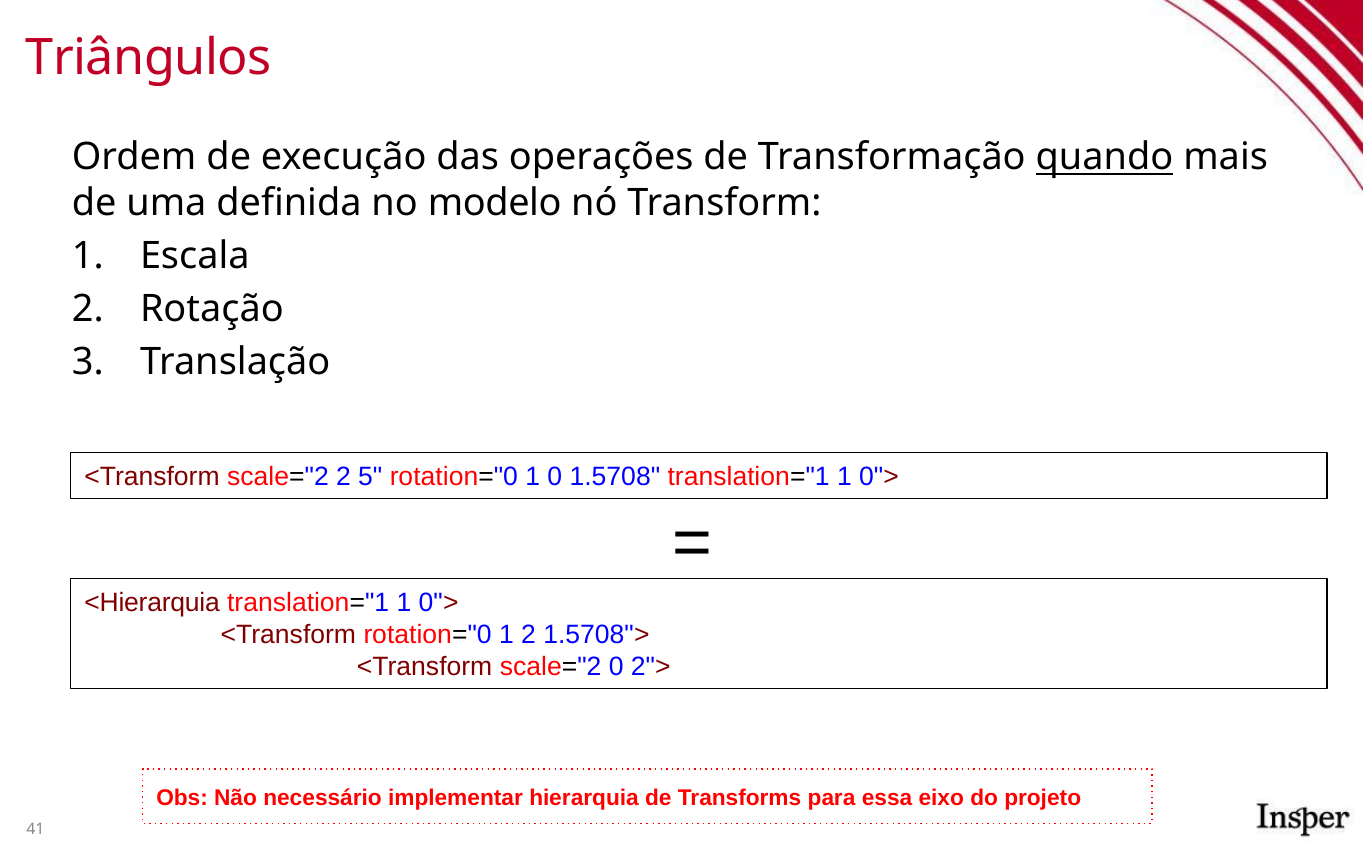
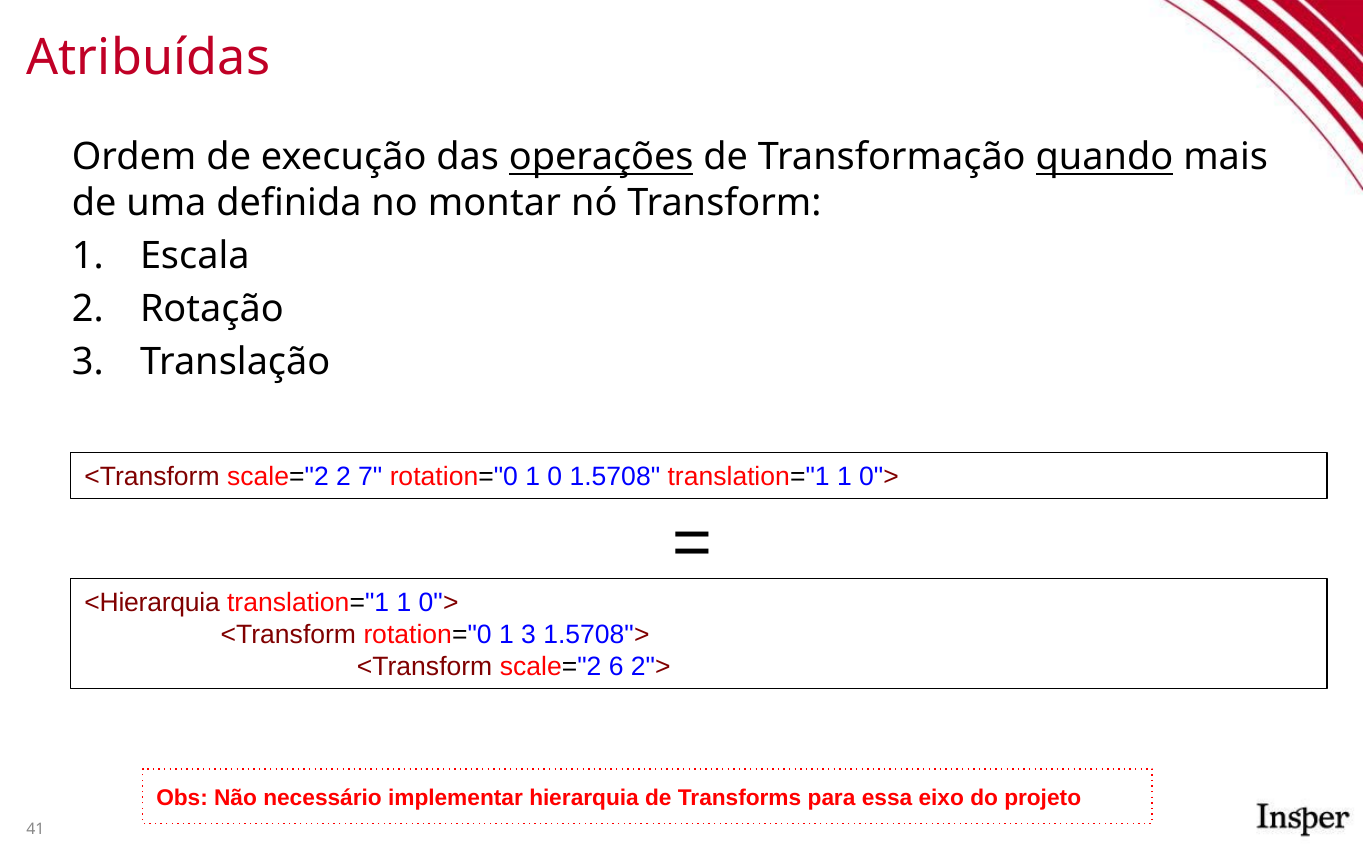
Triângulos: Triângulos -> Atribuídas (148, 58)
operações underline: none -> present (601, 157)
modelo: modelo -> montar (494, 203)
5: 5 -> 7 (370, 477)
1 2: 2 -> 3 (528, 635)
scale="2 0: 0 -> 6 (616, 667)
